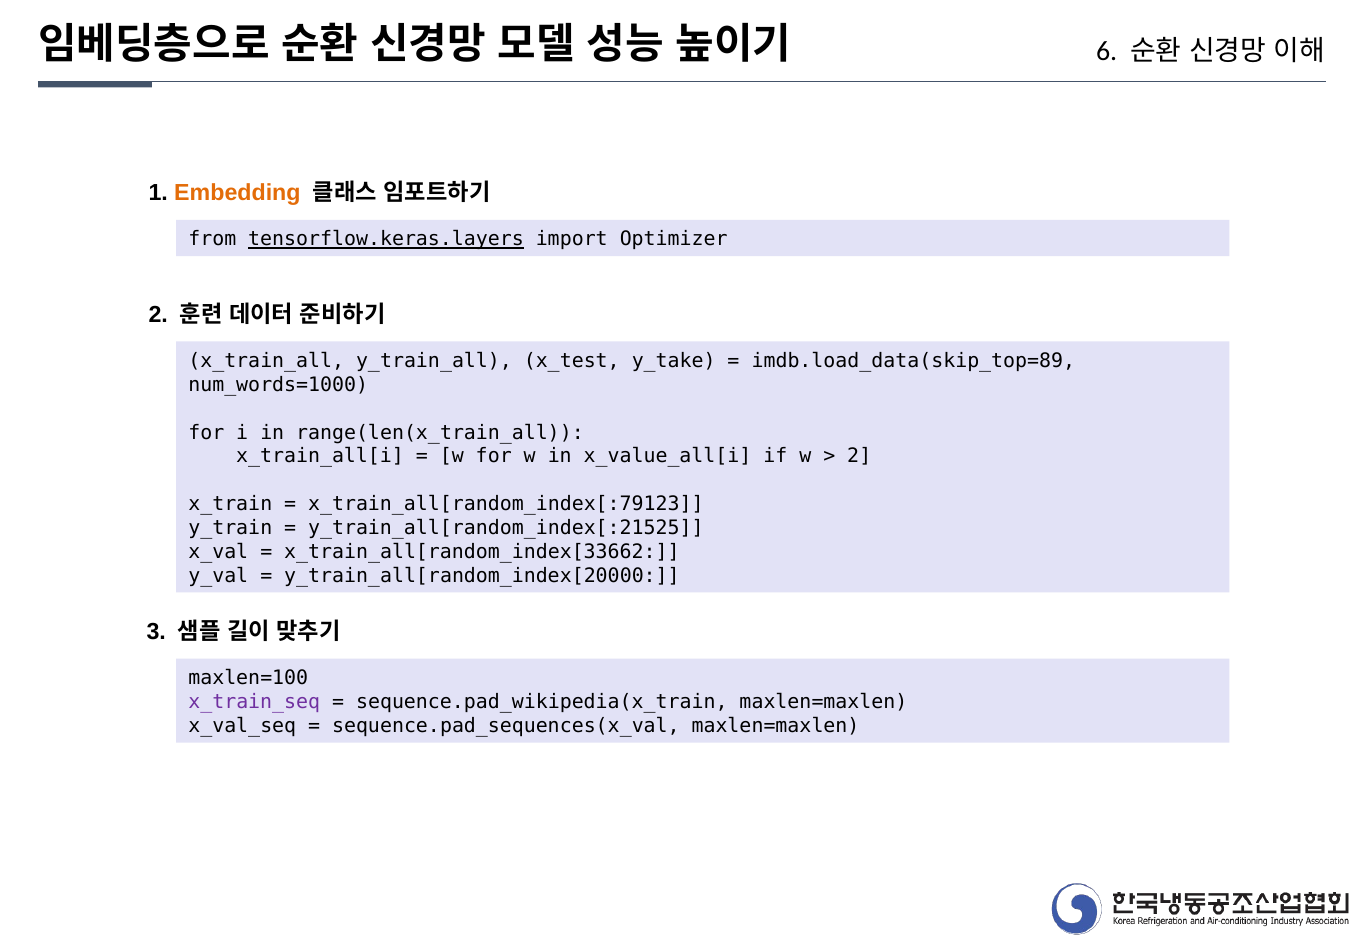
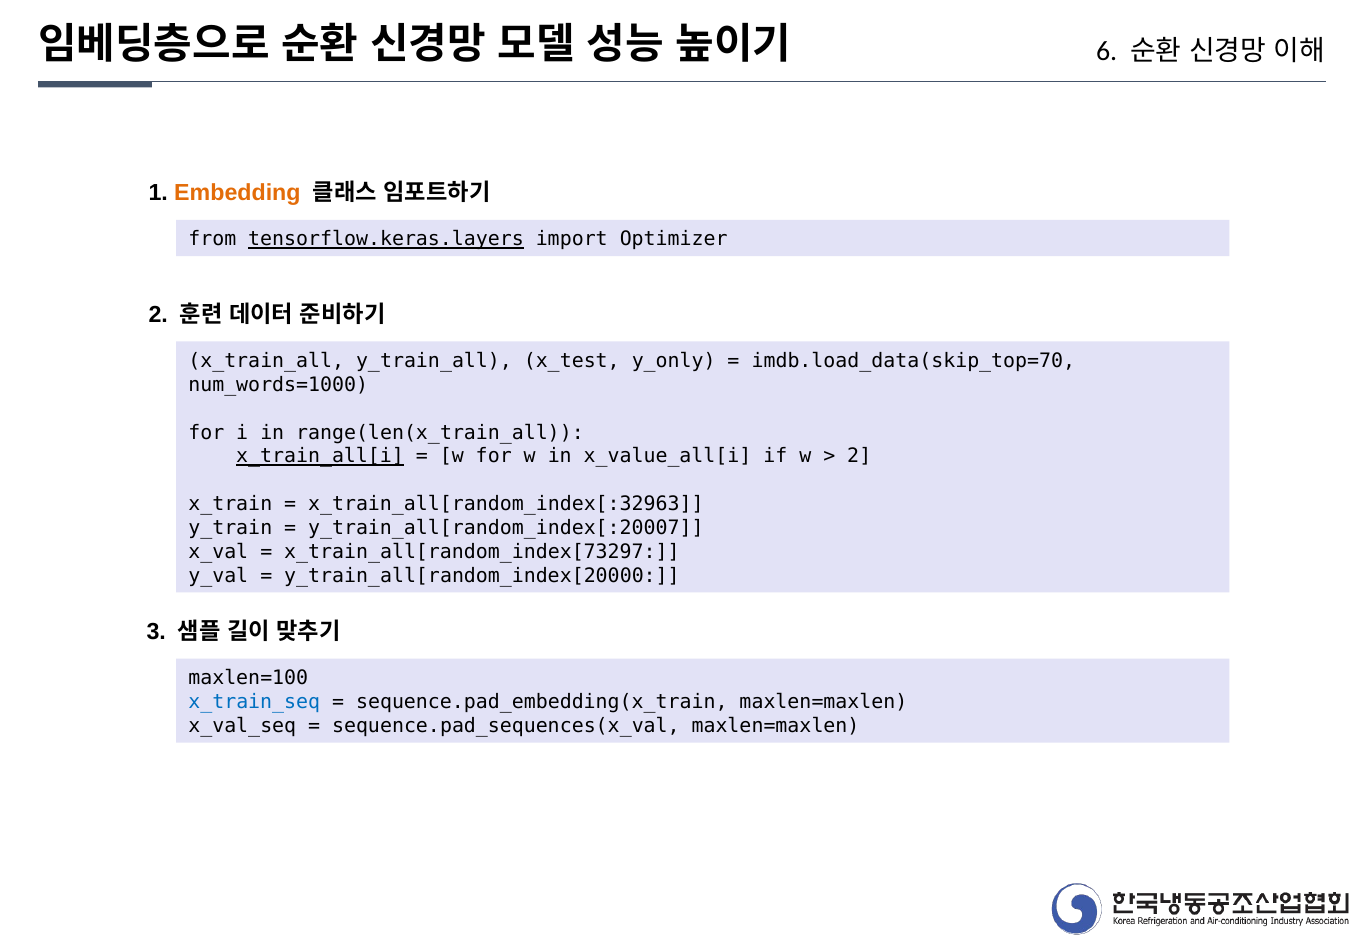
y_take: y_take -> y_only (674, 361)
imdb.load_data(skip_top=89: imdb.load_data(skip_top=89 -> imdb.load_data(skip_top=70 (913, 361)
x_train_all[i underline: none -> present (320, 457)
x_train_all[random_index[:79123: x_train_all[random_index[:79123 -> x_train_all[random_index[:32963 (506, 504)
y_train_all[random_index[:21525: y_train_all[random_index[:21525 -> y_train_all[random_index[:20007 (506, 528)
x_train_all[random_index[33662: x_train_all[random_index[33662 -> x_train_all[random_index[73297 (482, 552)
x_train_seq colour: purple -> blue (254, 703)
sequence.pad_wikipedia(x_train: sequence.pad_wikipedia(x_train -> sequence.pad_embedding(x_train (542, 703)
